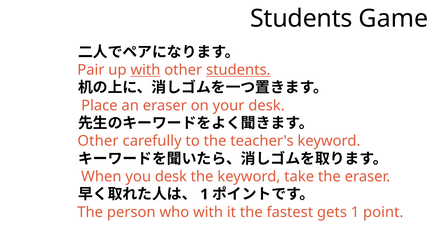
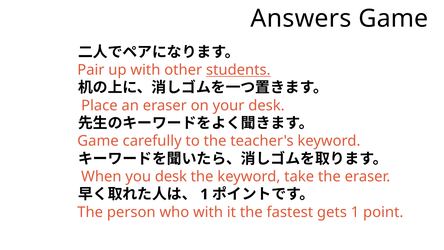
Students: Students -> Answers (301, 18)
with underline: present -> none (145, 70)
Other: Other -> Game (98, 141)
